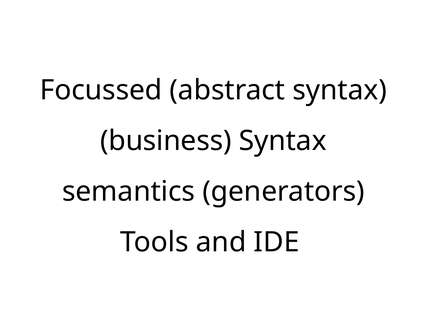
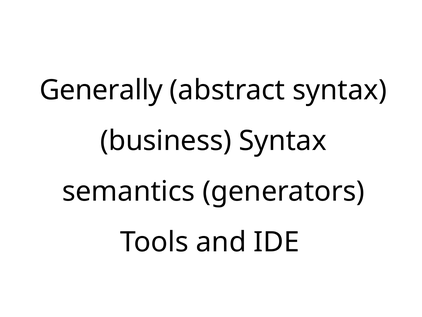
Focussed: Focussed -> Generally (101, 90)
